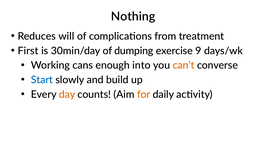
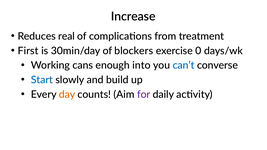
Nothing: Nothing -> Increase (133, 17)
will: will -> real (67, 36)
dumping: dumping -> blockers (134, 51)
9: 9 -> 0 (198, 51)
can’t colour: orange -> blue (184, 65)
for colour: orange -> purple (144, 95)
